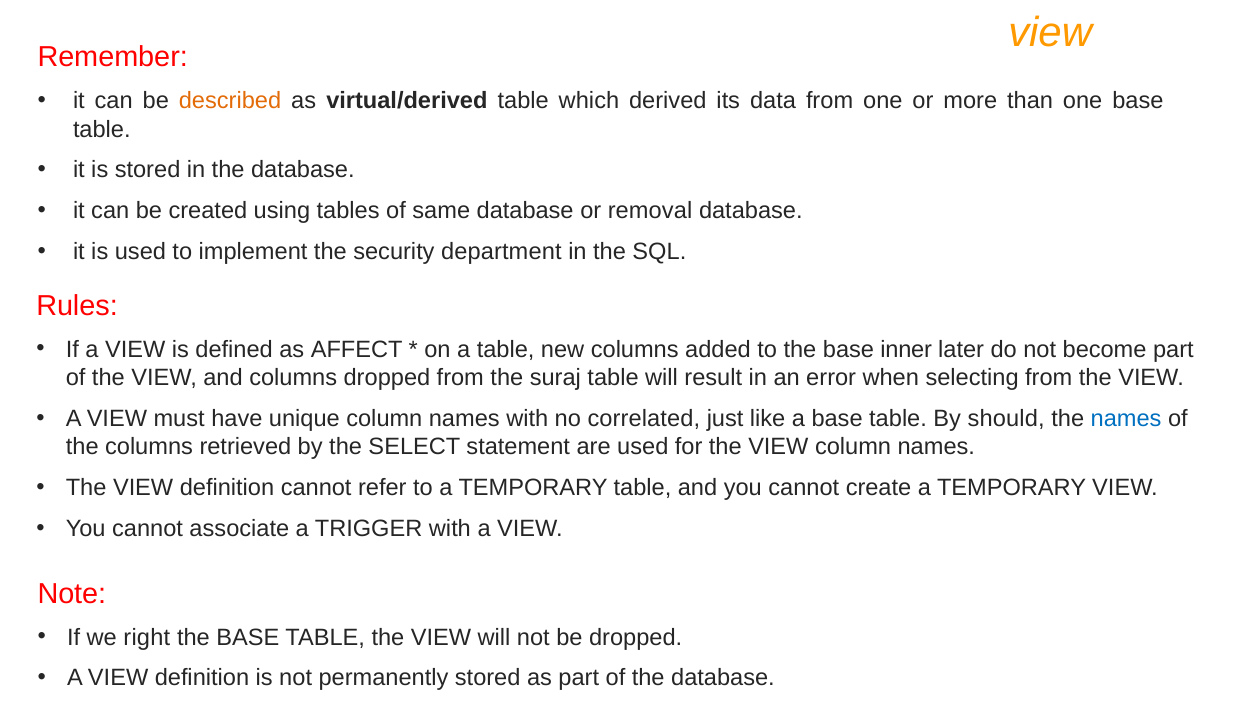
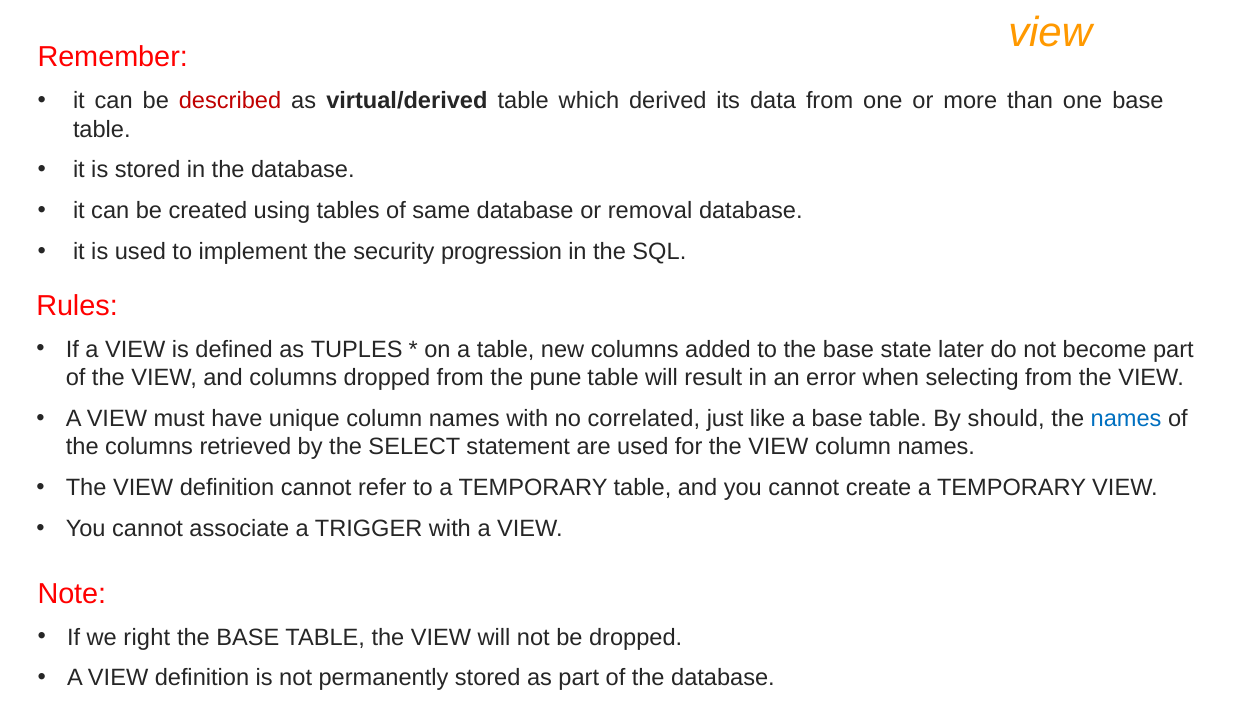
described colour: orange -> red (230, 101)
department: department -> progression (502, 252)
AFFECT: AFFECT -> TUPLES (357, 350)
inner: inner -> state (906, 350)
suraj: suraj -> pune (555, 378)
